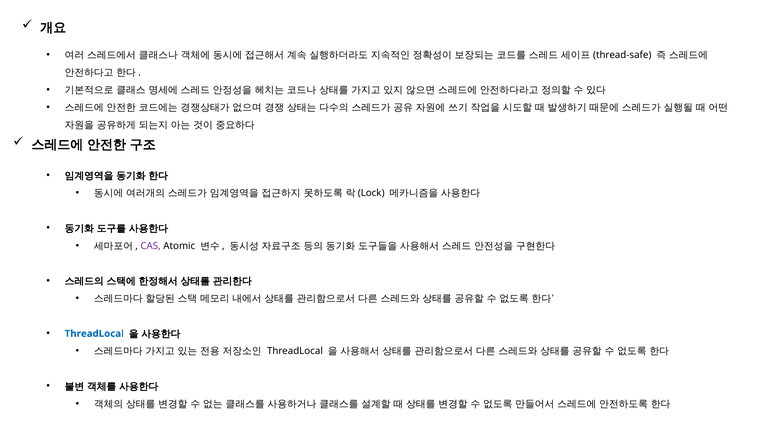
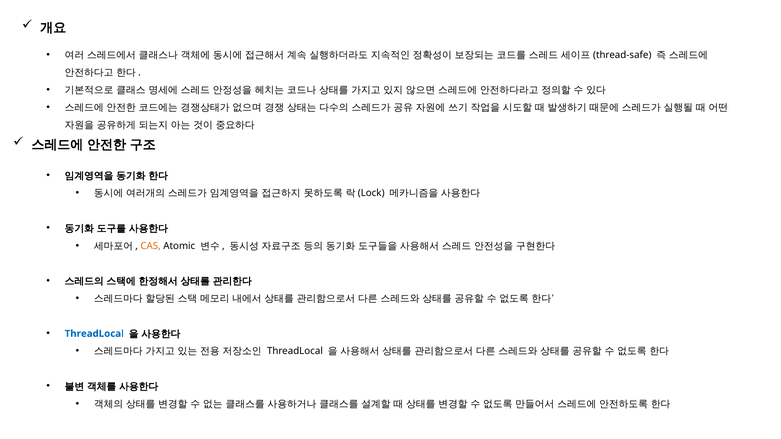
CAS colour: purple -> orange (151, 246)
